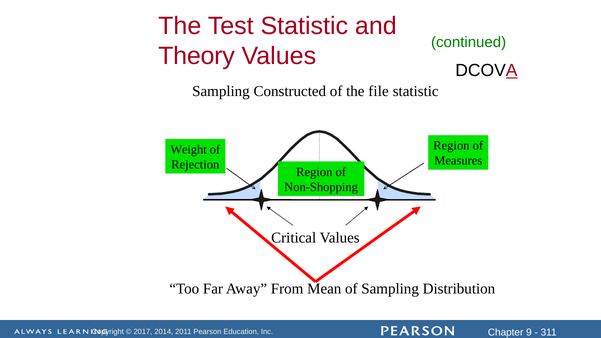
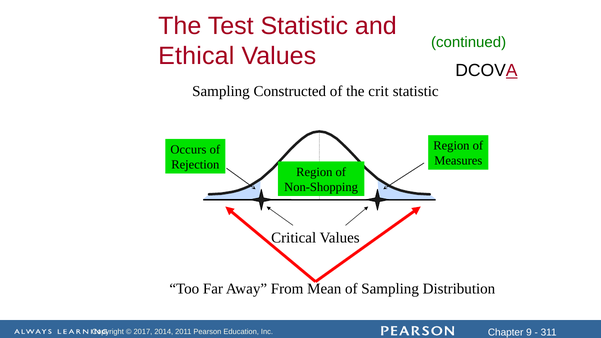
Theory: Theory -> Ethical (196, 56)
file: file -> crit (379, 91)
Weight: Weight -> Occurs (188, 150)
